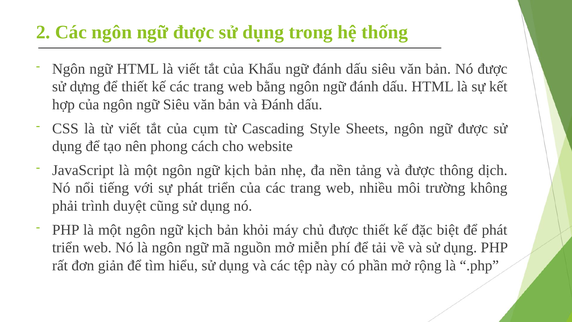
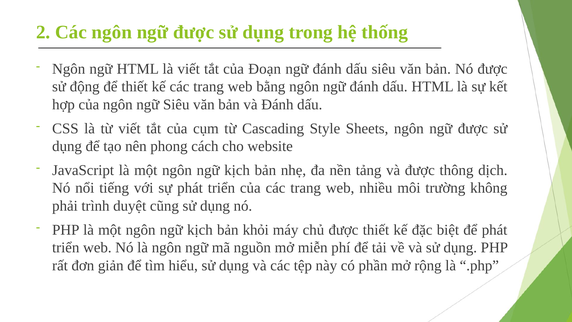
Khẩu: Khẩu -> Đoạn (265, 69)
dựng: dựng -> động (85, 87)
